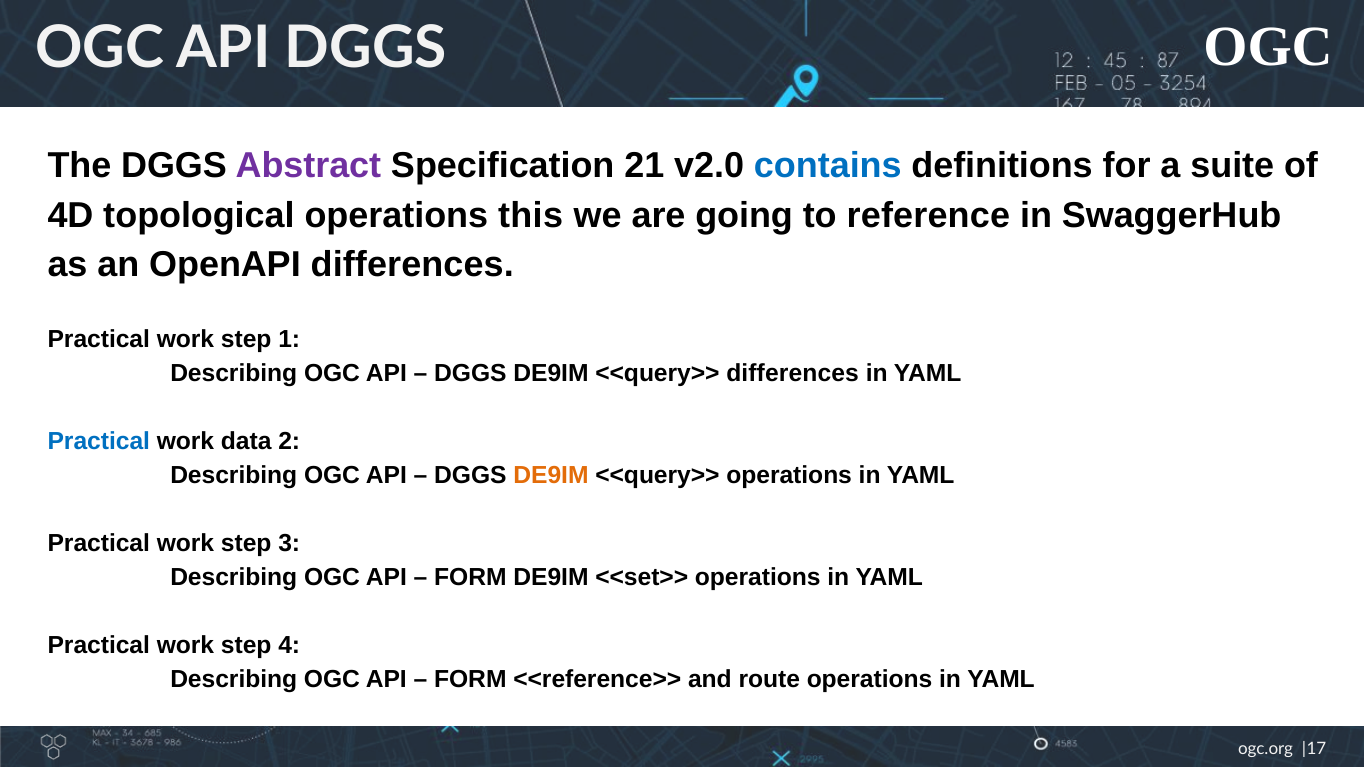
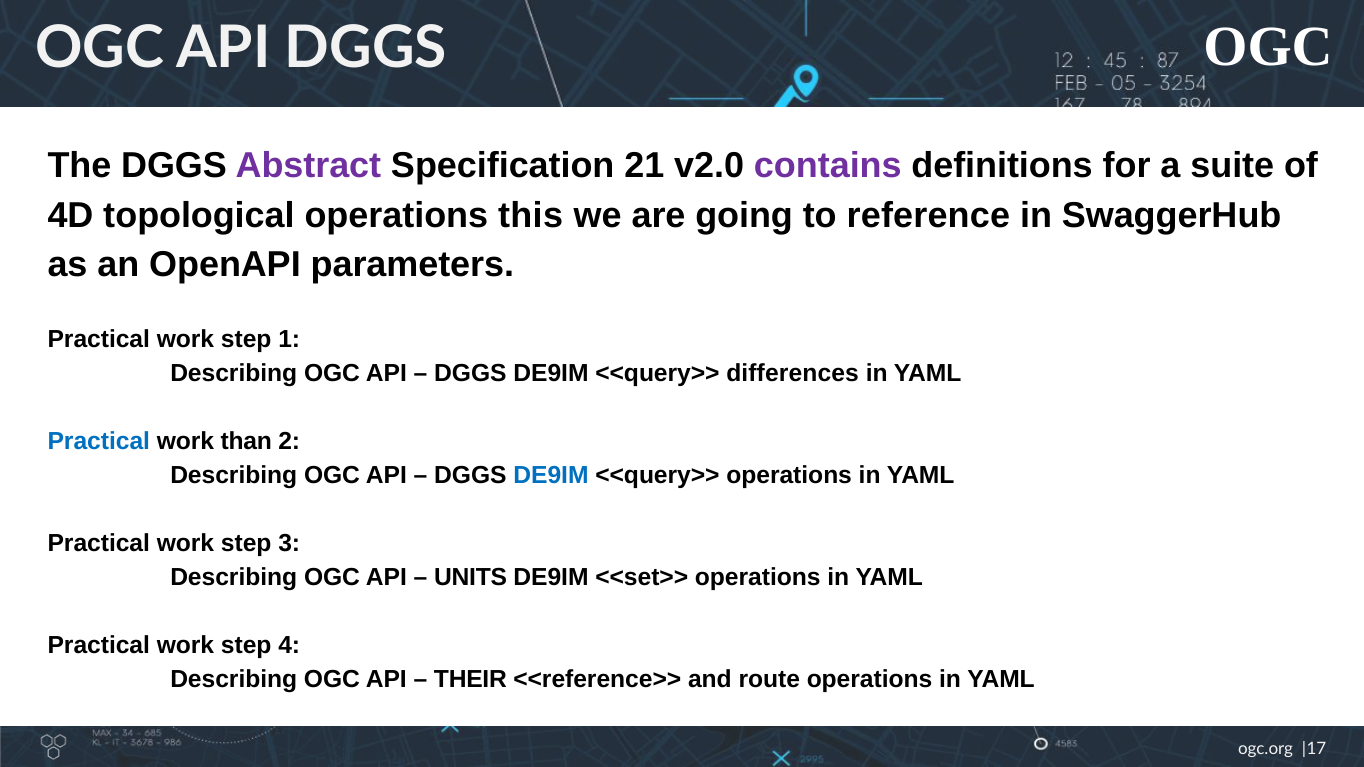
contains colour: blue -> purple (828, 166)
OpenAPI differences: differences -> parameters (412, 265)
data: data -> than (246, 441)
DE9IM colour: orange -> blue (551, 475)
FORM: FORM -> UNITS (471, 577)
FORM: FORM -> THEIR (470, 679)
